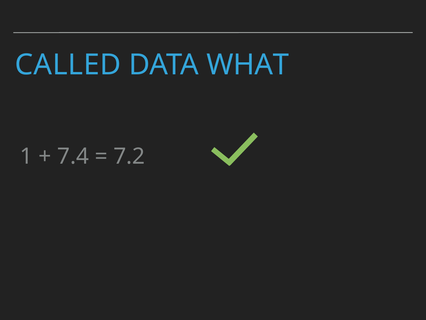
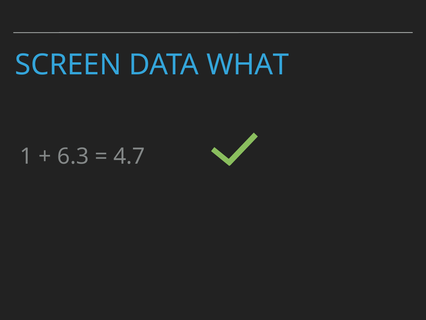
CALLED: CALLED -> SCREEN (68, 65)
7.4: 7.4 -> 6.3 (73, 156)
7.2: 7.2 -> 4.7 (129, 156)
